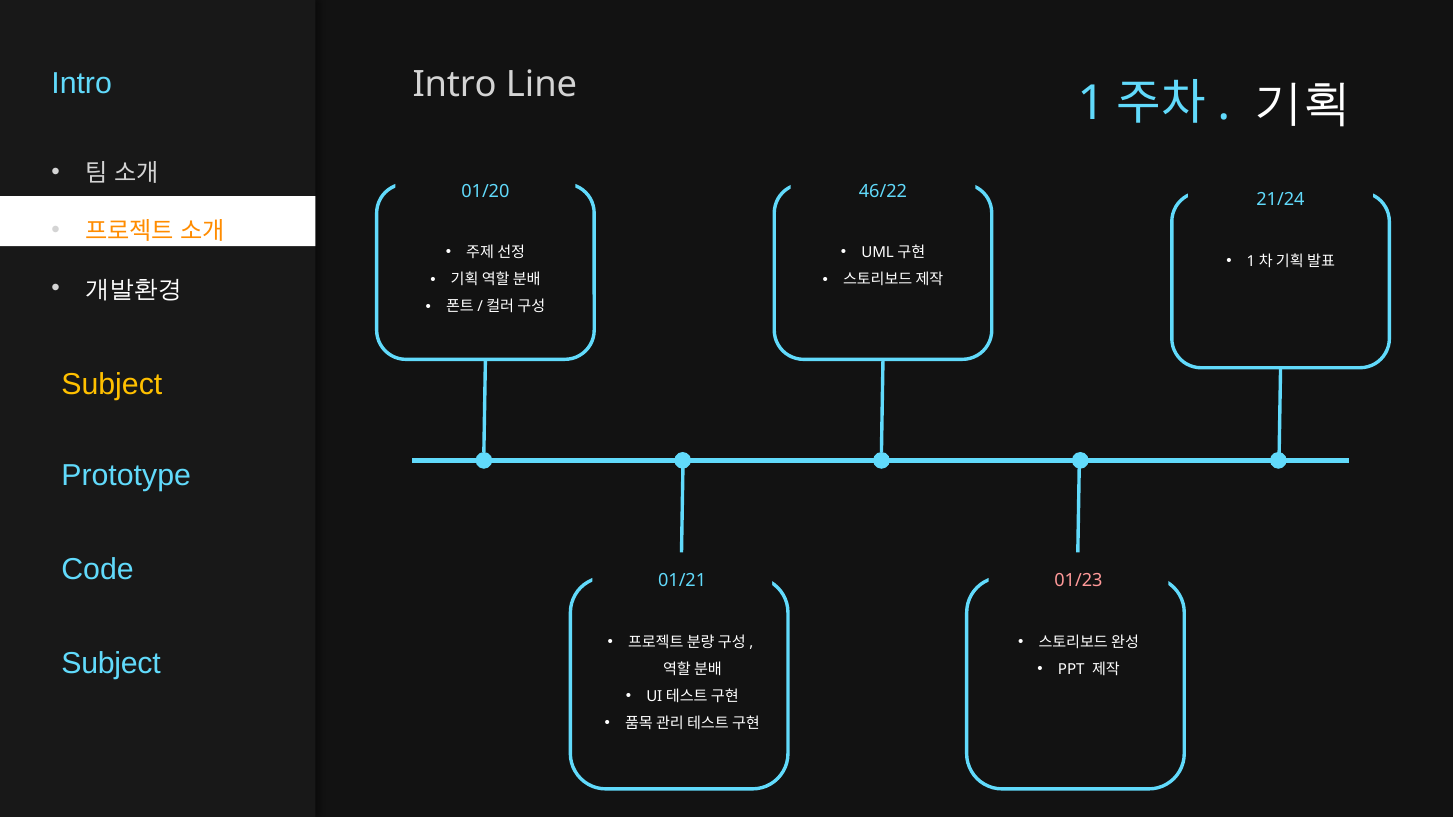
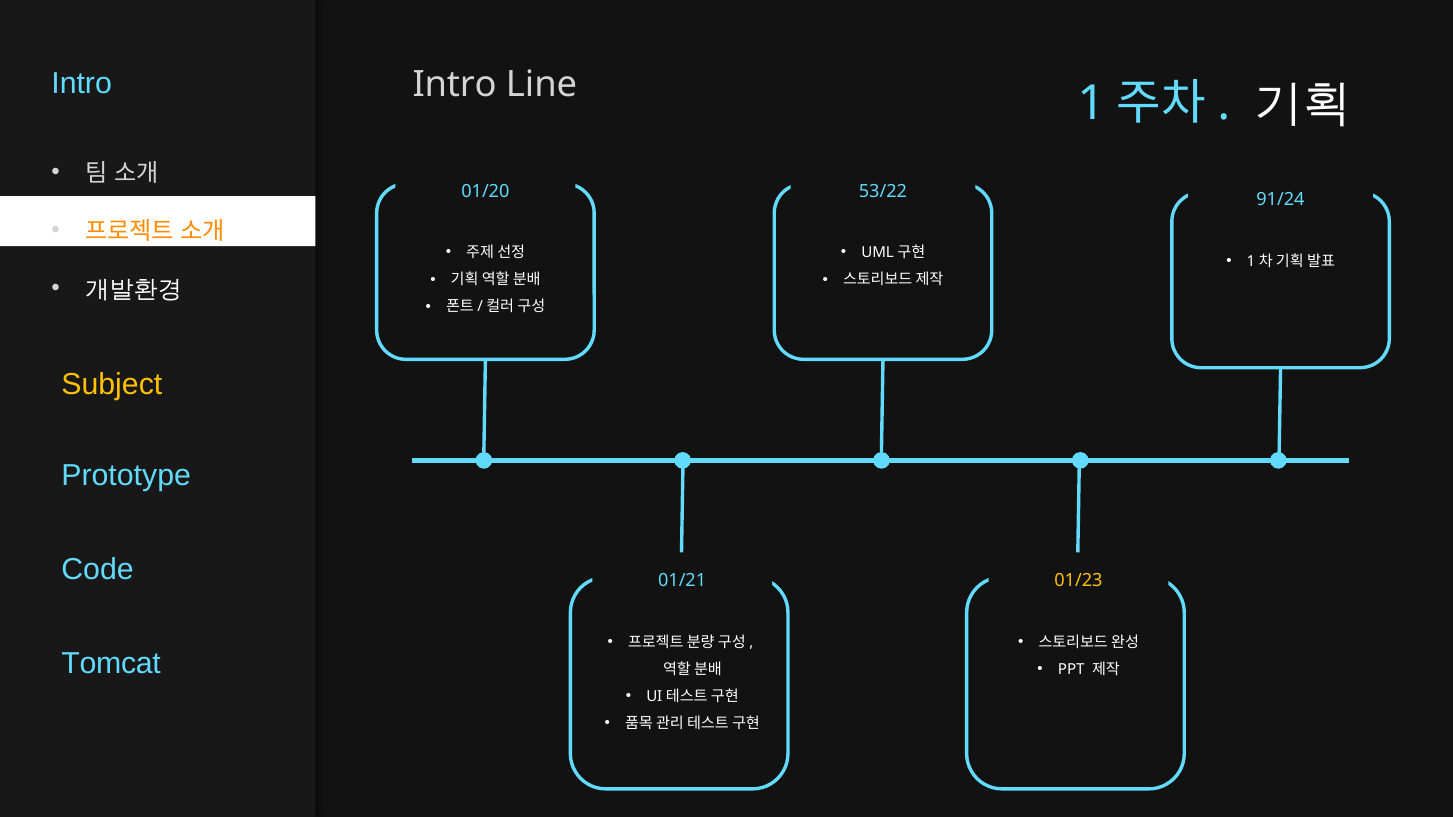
46/22: 46/22 -> 53/22 (883, 192)
21/24: 21/24 -> 91/24 (1280, 200)
01/23 colour: pink -> yellow (1078, 581)
Subject: Subject -> Tomcat (111, 664)
